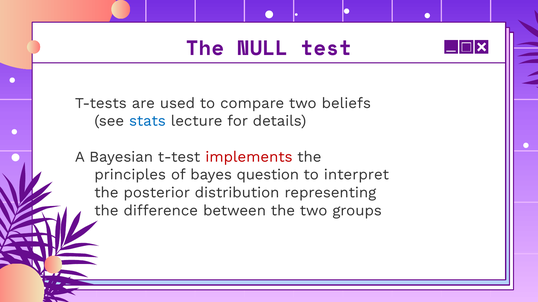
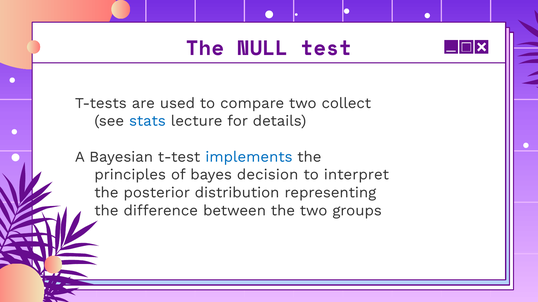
beliefs: beliefs -> collect (346, 103)
implements colour: red -> blue (249, 157)
question: question -> decision (268, 175)
